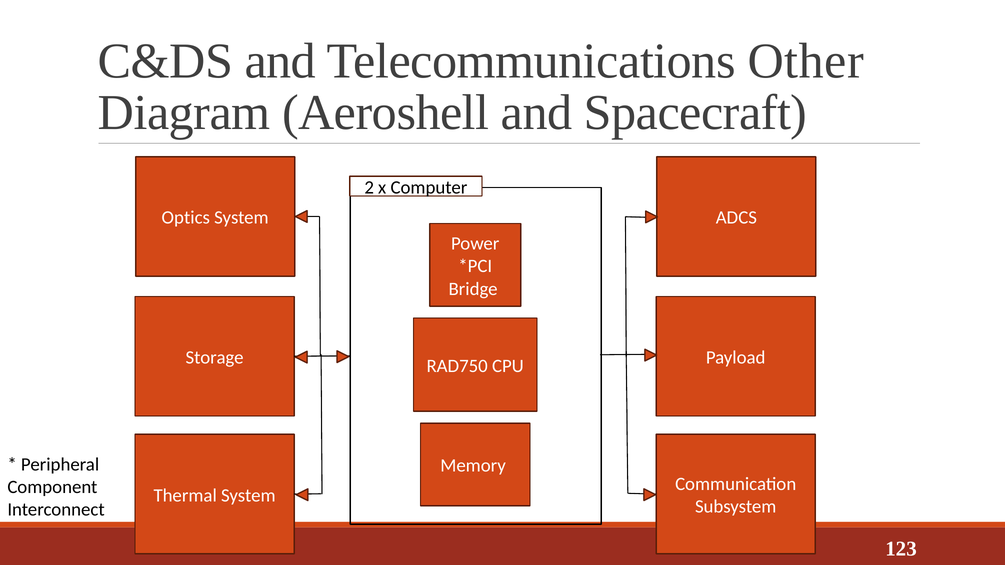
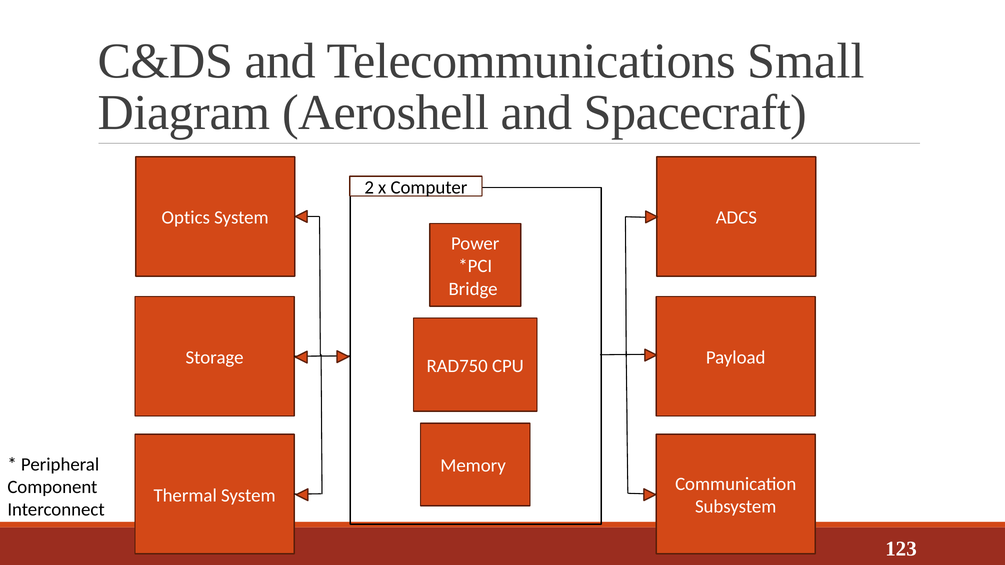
Other: Other -> Small (806, 61)
